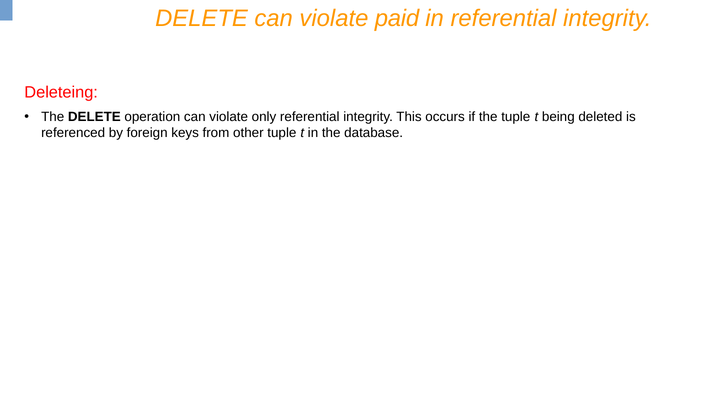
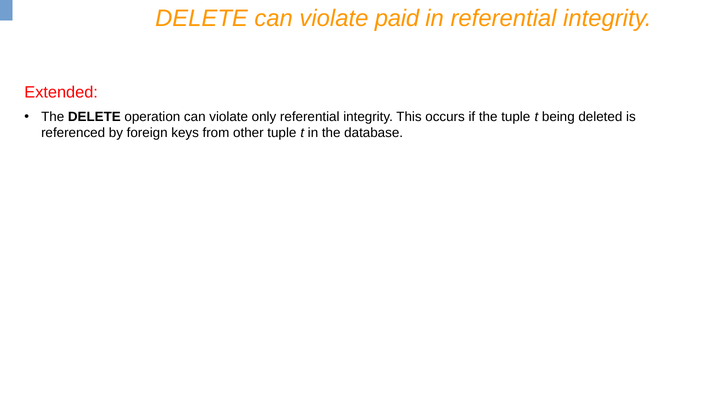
Deleteing: Deleteing -> Extended (61, 92)
